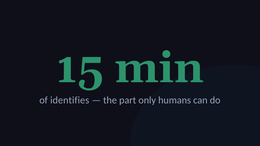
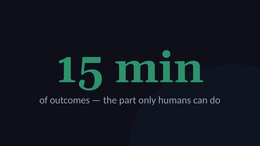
identifies: identifies -> outcomes (70, 100)
